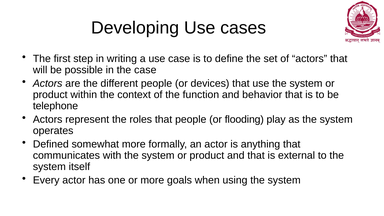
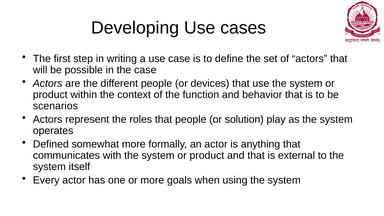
telephone: telephone -> scenarios (55, 106)
flooding: flooding -> solution (244, 120)
